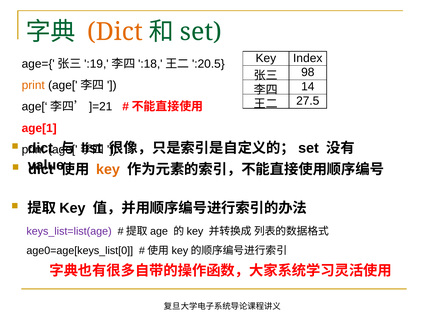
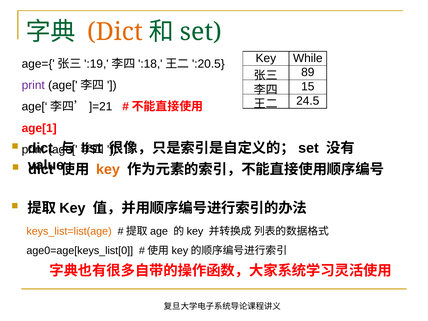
Index: Index -> While (308, 58)
98: 98 -> 89 (308, 72)
print colour: orange -> purple (33, 85)
14: 14 -> 15 (308, 87)
27.5: 27.5 -> 24.5 (308, 101)
keys_list=list(age colour: purple -> orange (69, 231)
